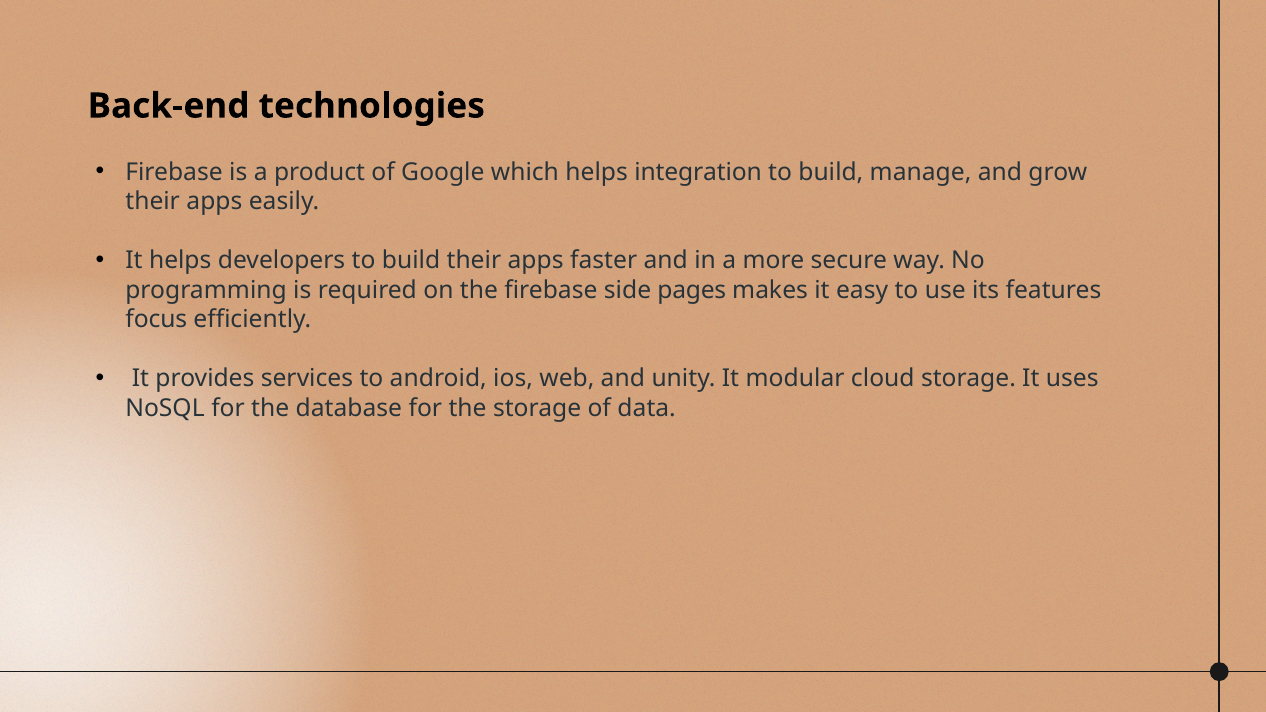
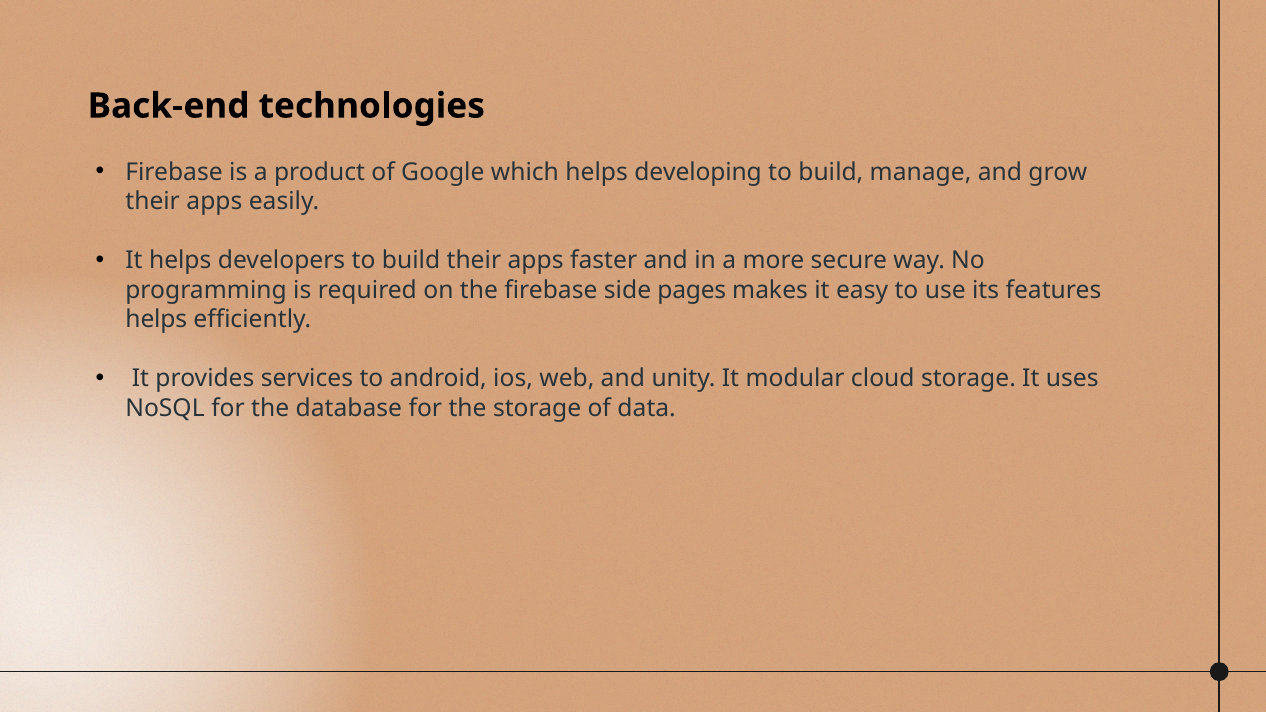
integration: integration -> developing (698, 172)
focus: focus -> helps (156, 320)
